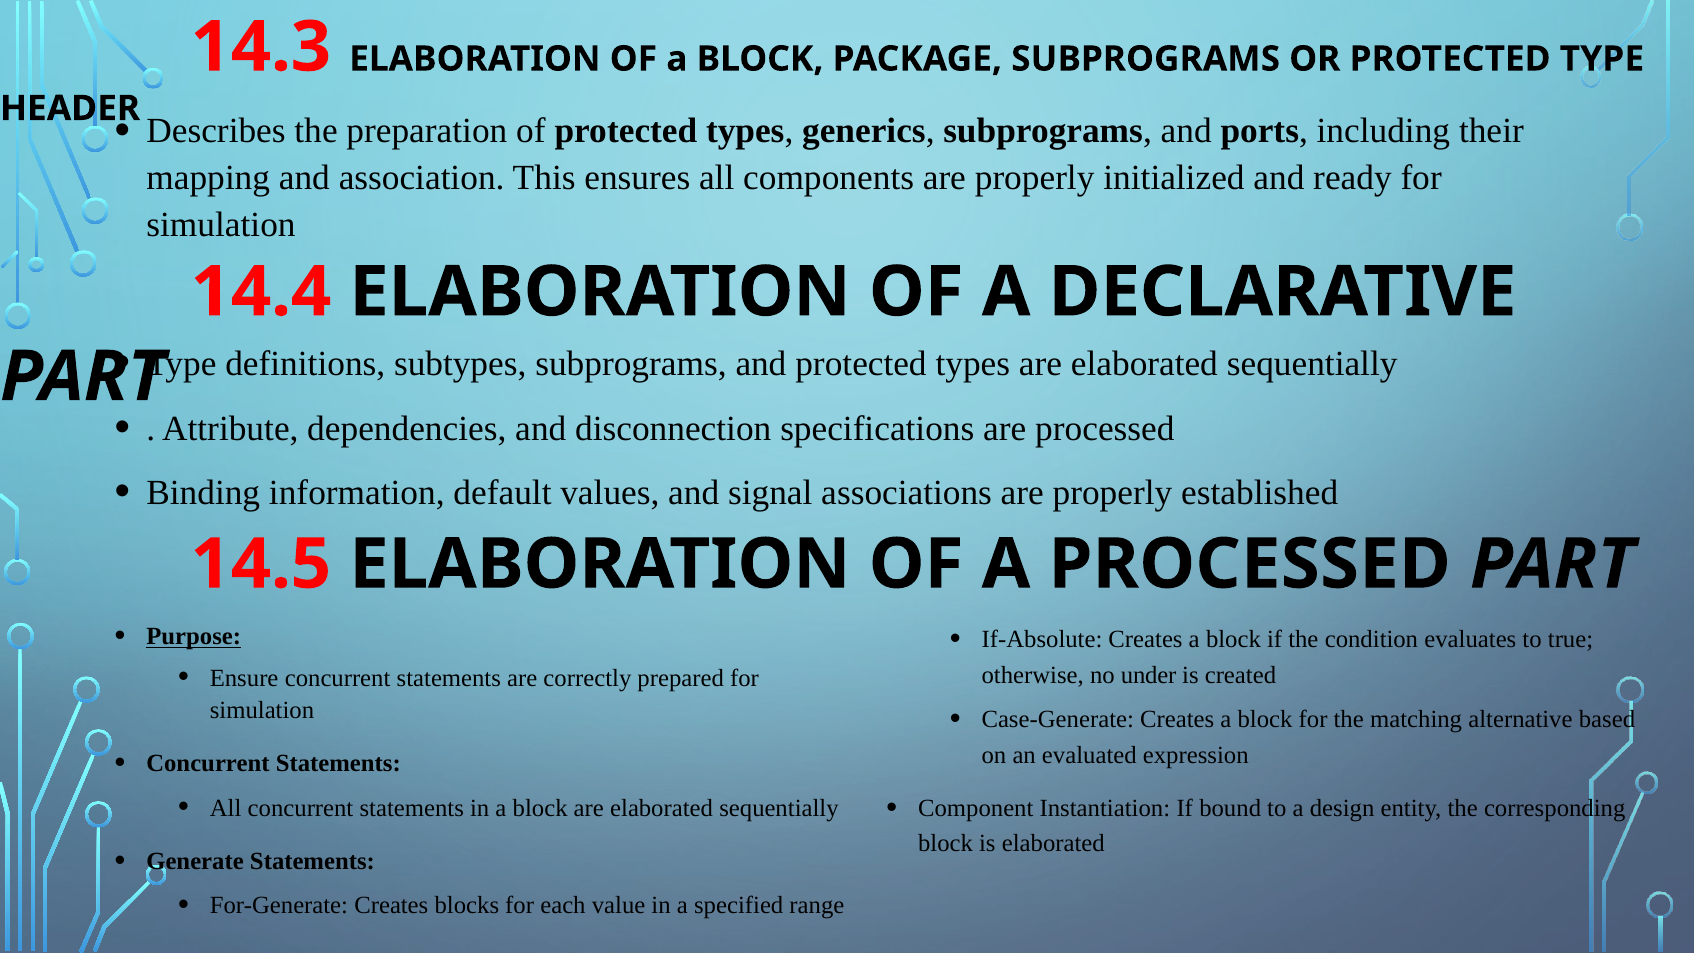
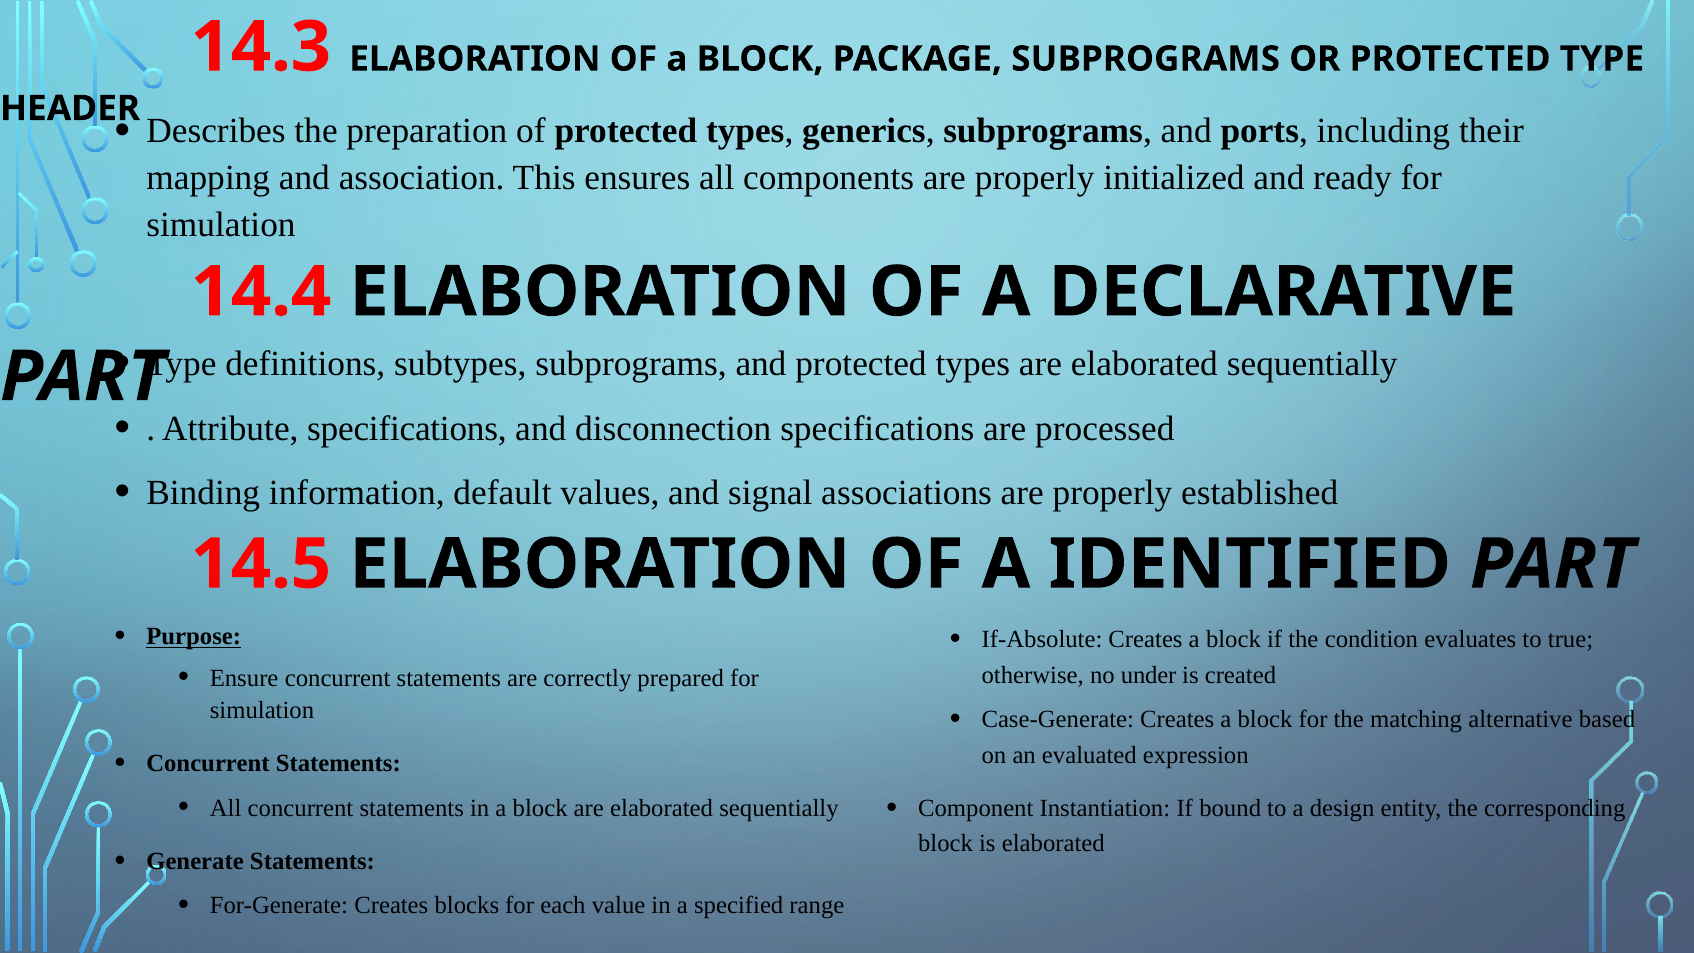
Attribute dependencies: dependencies -> specifications (407, 428)
A PROCESSED: PROCESSED -> IDENTIFIED (1250, 564)
